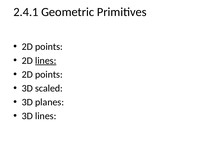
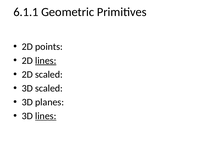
2.4.1: 2.4.1 -> 6.1.1 (26, 12)
points: points -> scaled (49, 75)
lines underline: none -> present (46, 116)
